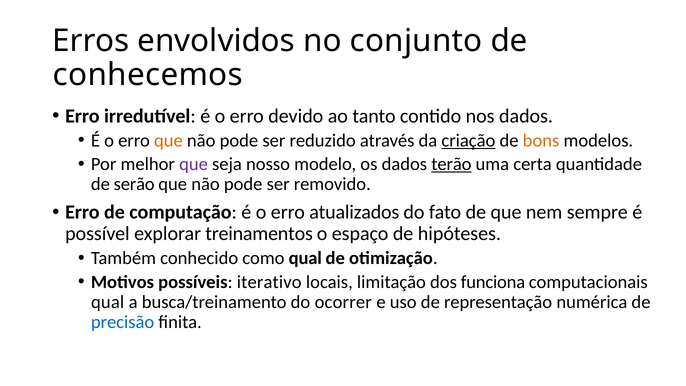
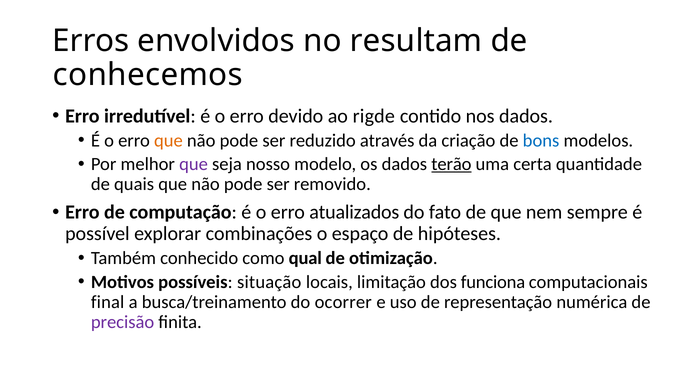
conjunto: conjunto -> resultam (416, 41)
tanto: tanto -> rigde (374, 116)
criação underline: present -> none (468, 140)
bons colour: orange -> blue (541, 140)
serão: serão -> quais (134, 184)
treinamentos: treinamentos -> combinações (259, 234)
iterativo: iterativo -> situação (269, 282)
qual: qual -> final (108, 302)
precisão colour: blue -> purple (123, 322)
